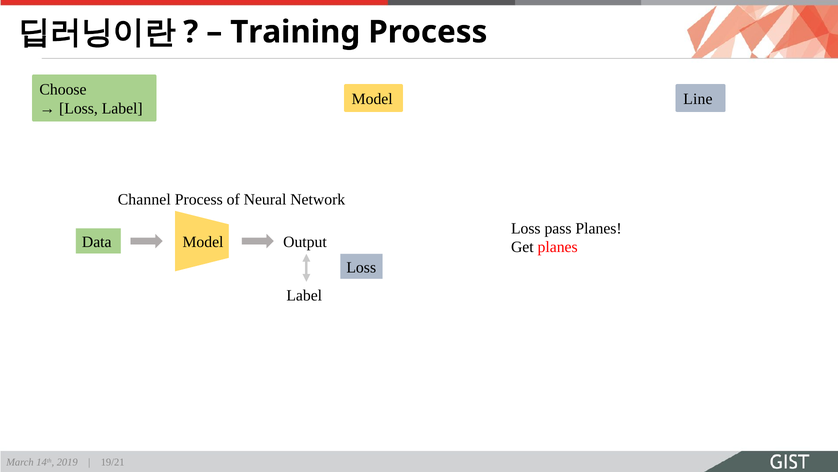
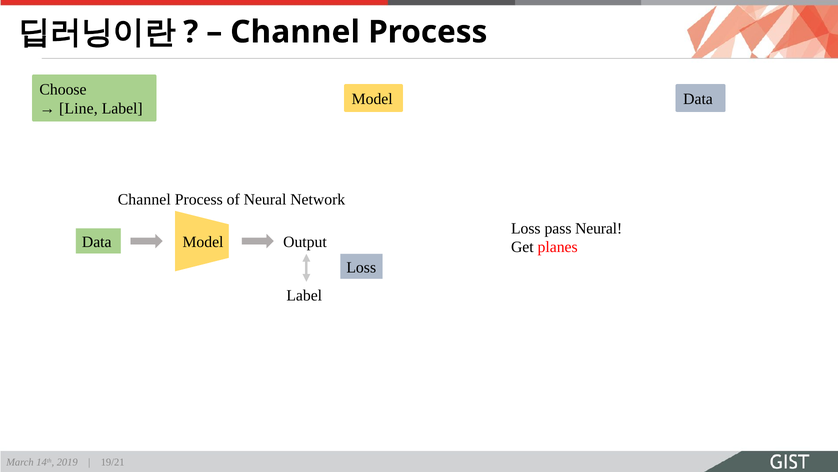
Training: Training -> Channel (295, 32)
Model Line: Line -> Data (698, 99)
Loss: Loss -> Line (78, 108)
pass Planes: Planes -> Neural (599, 228)
